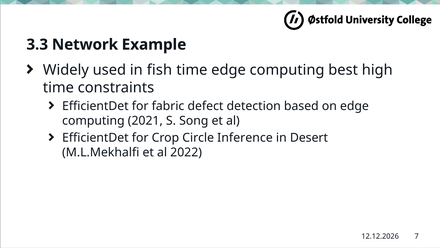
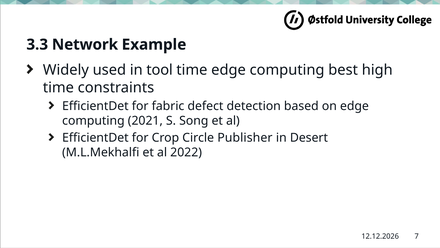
fish: fish -> tool (160, 70)
Inference: Inference -> Publisher (245, 138)
